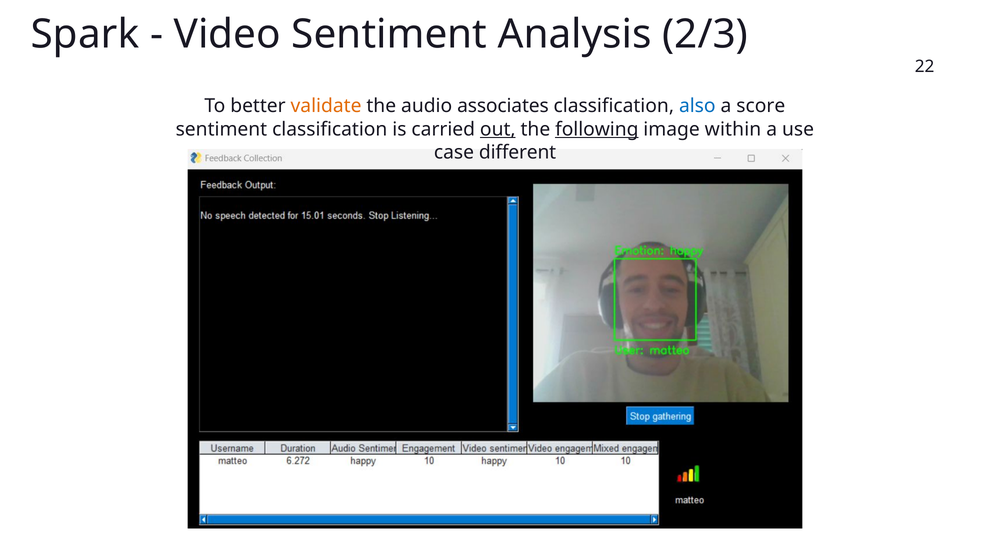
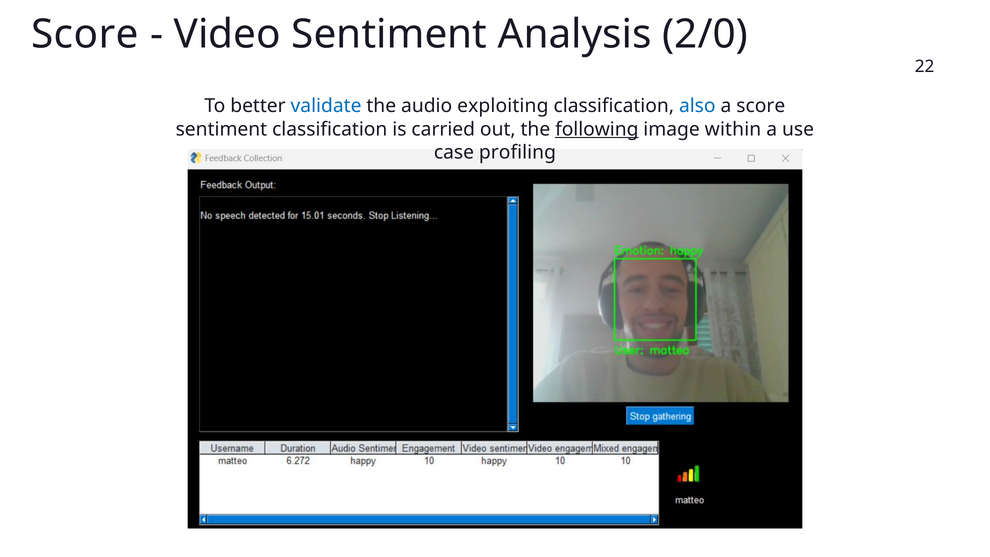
Spark: Spark -> Score (85, 34)
2/3: 2/3 -> 2/0 (705, 34)
validate colour: orange -> blue (326, 106)
associates: associates -> exploiting (503, 106)
out underline: present -> none (498, 129)
different: different -> profiling (517, 152)
